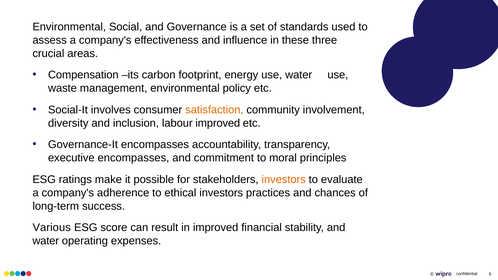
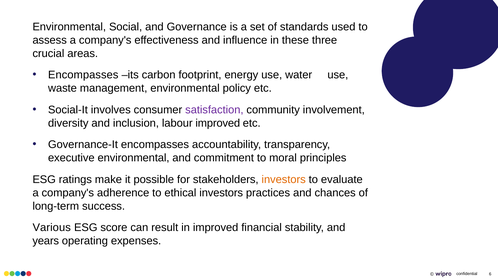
Compensation: Compensation -> Encompasses (83, 75)
satisfaction colour: orange -> purple (214, 110)
executive encompasses: encompasses -> environmental (134, 158)
water: water -> years (46, 241)
